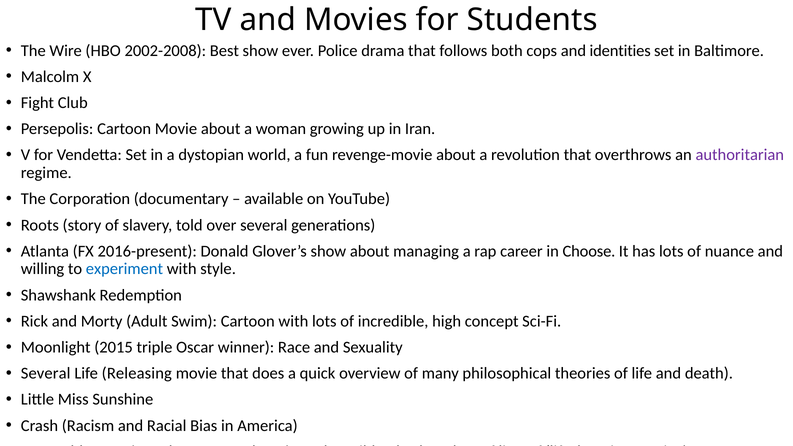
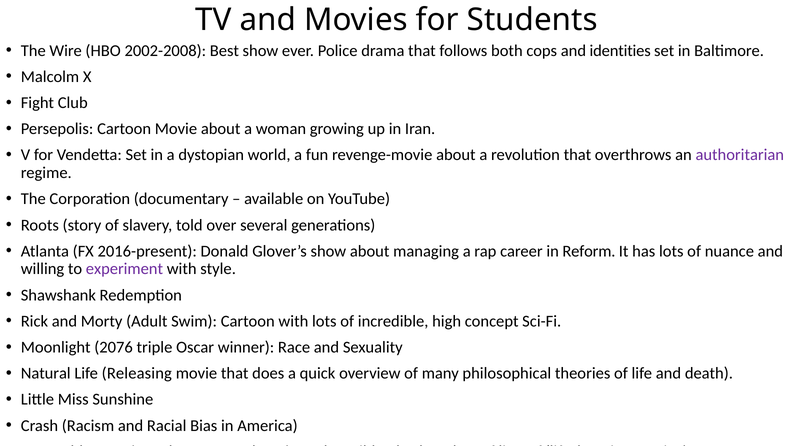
Choose: Choose -> Reform (589, 251)
experiment colour: blue -> purple (124, 269)
2015: 2015 -> 2076 (114, 347)
Several: Several -> Natural (46, 373)
